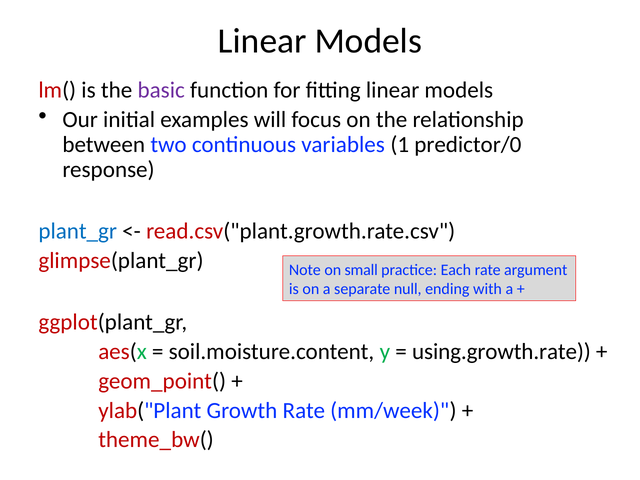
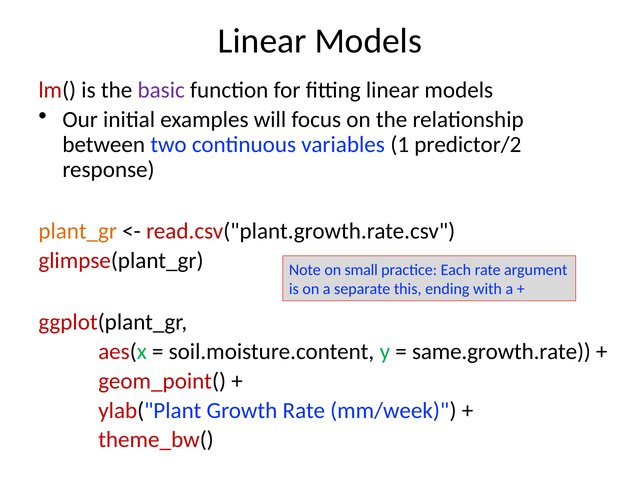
predictor/0: predictor/0 -> predictor/2 (468, 144)
plant_gr colour: blue -> orange (78, 231)
null: null -> this (408, 289)
using.growth.rate: using.growth.rate -> same.growth.rate (501, 352)
